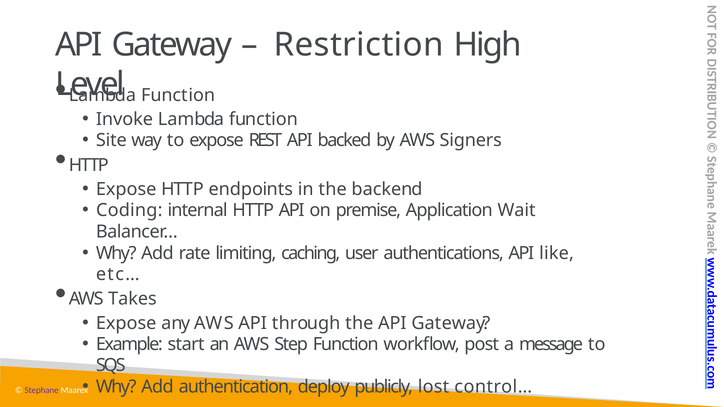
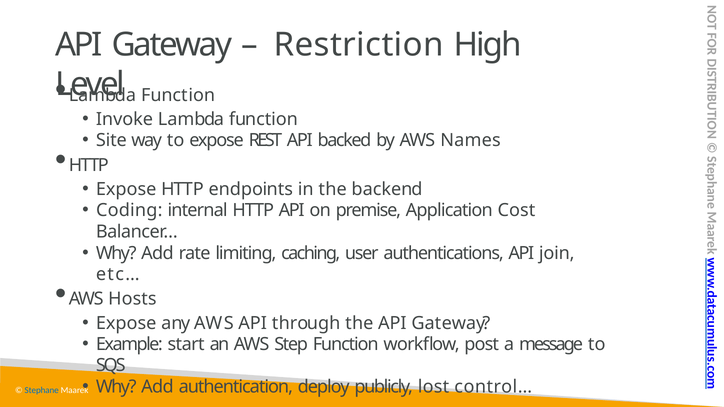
Signers: Signers -> Names (471, 141)
Wait: Wait -> Cost (516, 211)
like: like -> join (557, 253)
Takes: Takes -> Hosts (132, 299)
Stephane colour: purple -> blue (42, 390)
